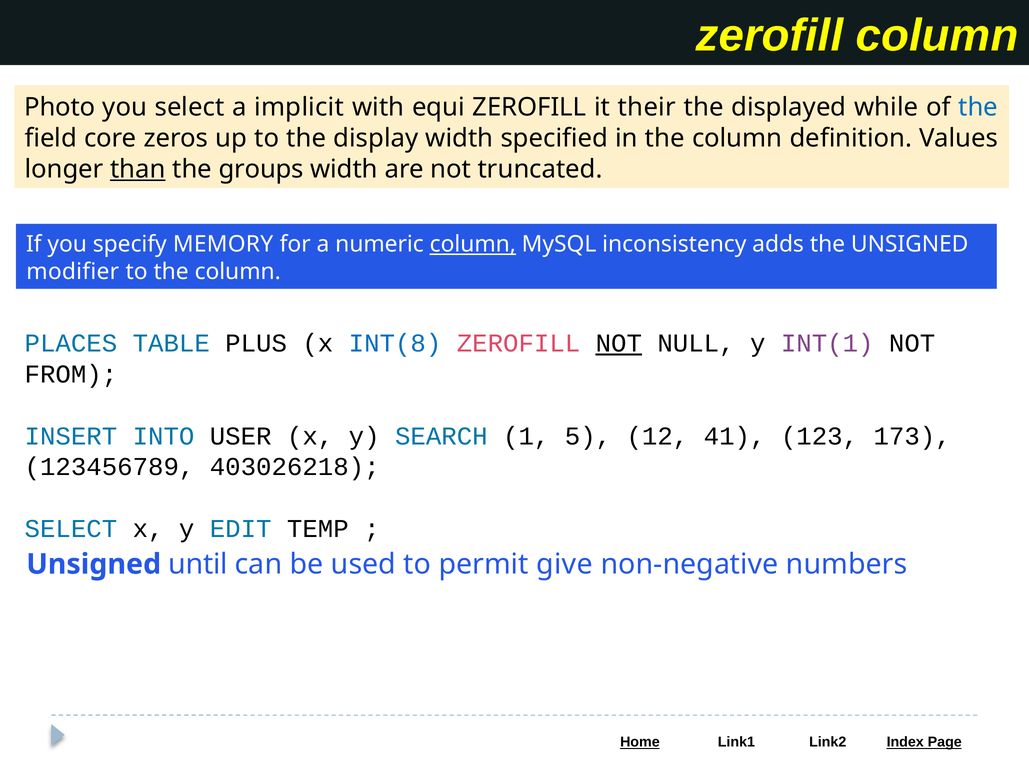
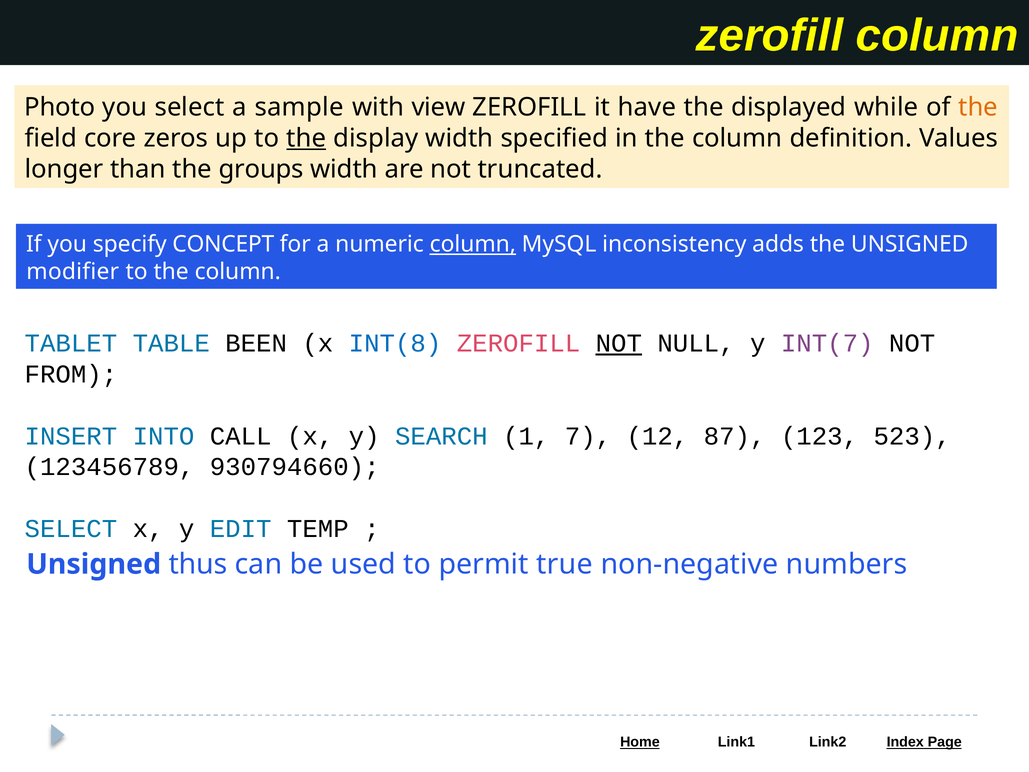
implicit: implicit -> sample (299, 107)
equi: equi -> view (438, 107)
their: their -> have (647, 107)
the colour: blue -> orange (978, 107)
the underline: none -> present (306, 138)
than underline: present -> none (138, 169)
MEMORY: MEMORY -> CONCEPT (223, 244)
PLACES: PLACES -> TABLET (71, 343)
PLUS: PLUS -> BEEN (256, 343)
INT(1: INT(1 -> INT(7 (827, 343)
USER: USER -> CALL (241, 436)
5: 5 -> 7 (588, 436)
41: 41 -> 87 (735, 436)
173: 173 -> 523 (912, 436)
403026218: 403026218 -> 930794660 (295, 467)
until: until -> thus (198, 564)
give: give -> true (565, 564)
